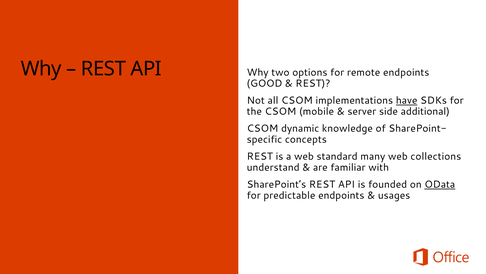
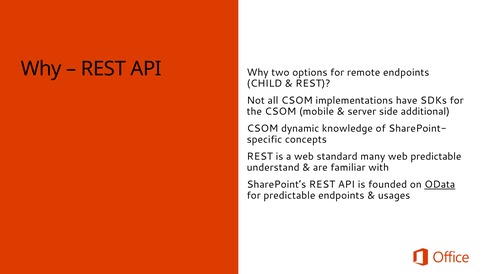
GOOD: GOOD -> CHILD (264, 83)
have underline: present -> none (407, 100)
web collections: collections -> predictable (436, 156)
